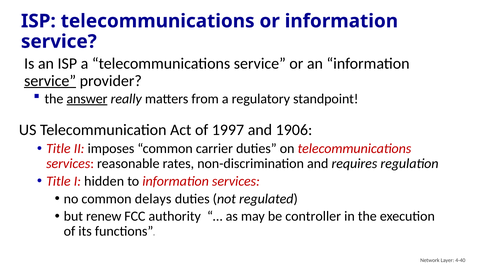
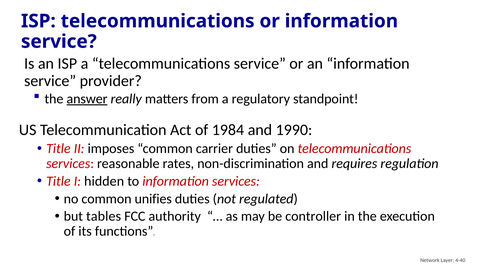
service underline: present -> none (50, 81)
1997: 1997 -> 1984 (228, 130)
1906: 1906 -> 1990 (294, 130)
delays: delays -> unifies (153, 199)
renew: renew -> tables (104, 216)
